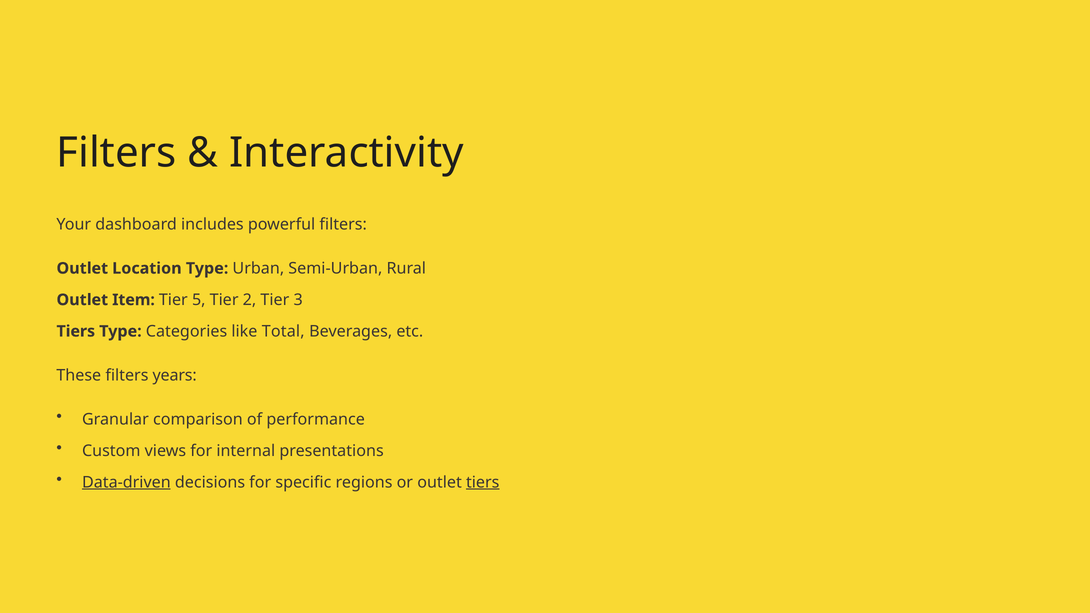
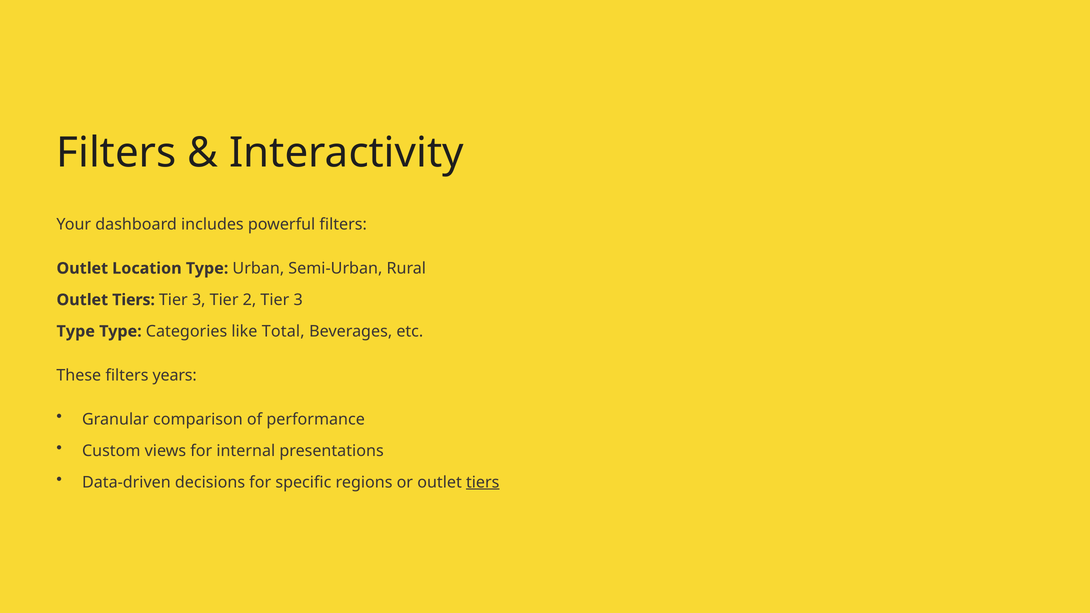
Item: Item -> Tiers (134, 300)
5: 5 -> 3 (199, 300)
Tiers: Tiers -> Type (76, 331)
Data-driven underline: present -> none (126, 482)
